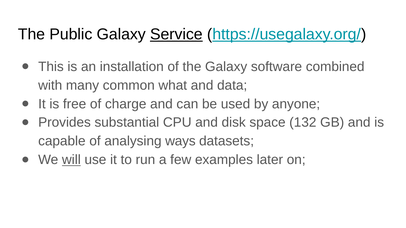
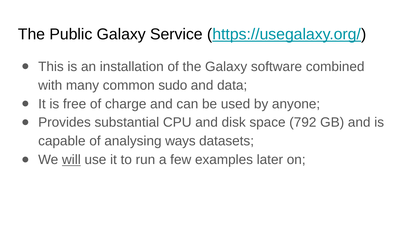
Service underline: present -> none (176, 34)
what: what -> sudo (173, 85)
132: 132 -> 792 (303, 123)
